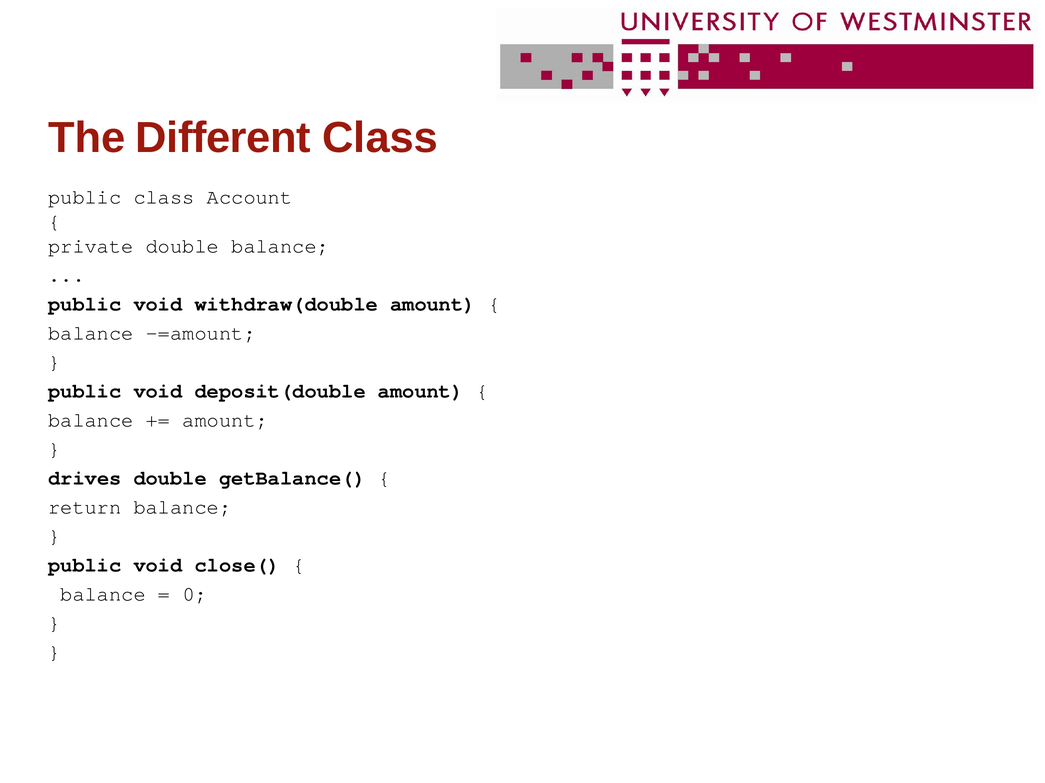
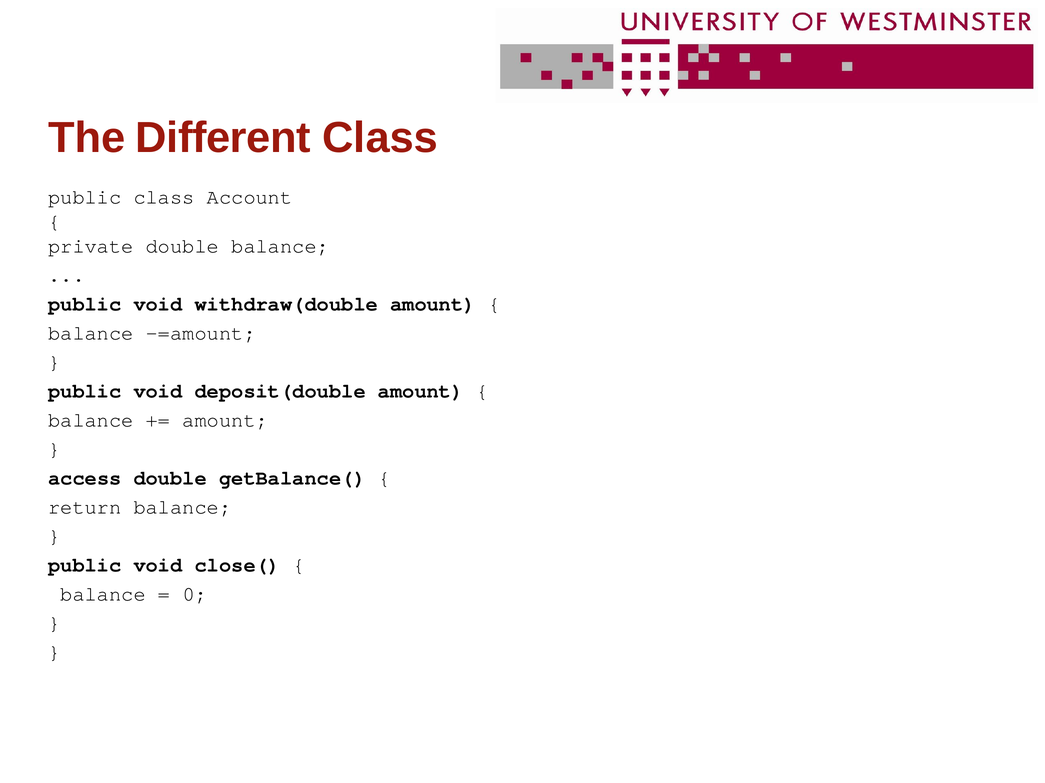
drives: drives -> access (85, 479)
